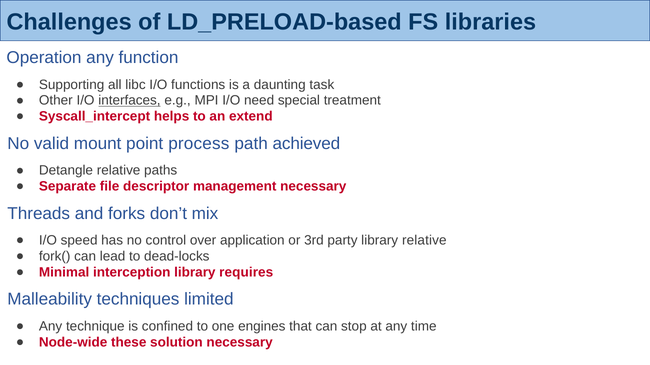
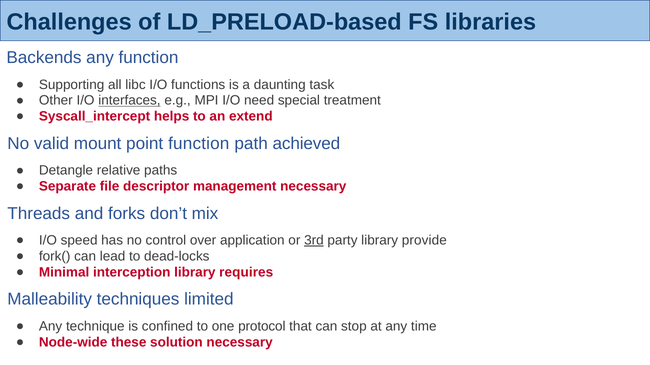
Operation: Operation -> Backends (44, 58)
point process: process -> function (199, 144)
3rd underline: none -> present (314, 241)
library relative: relative -> provide (424, 241)
engines: engines -> protocol (262, 327)
